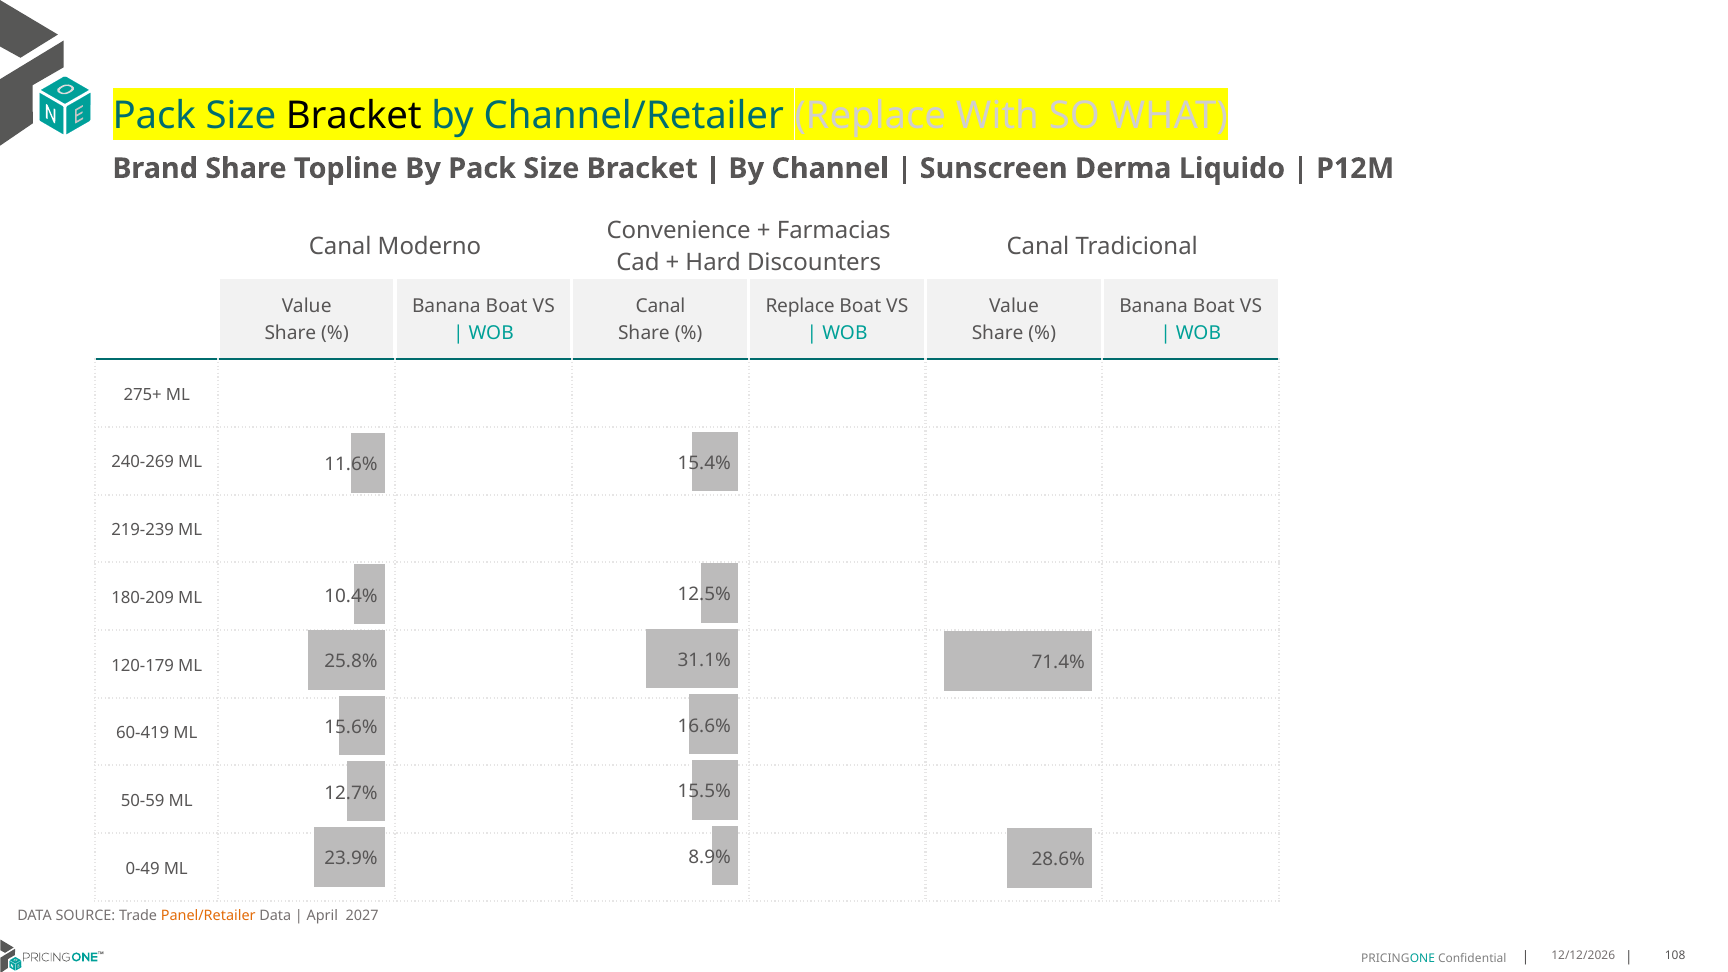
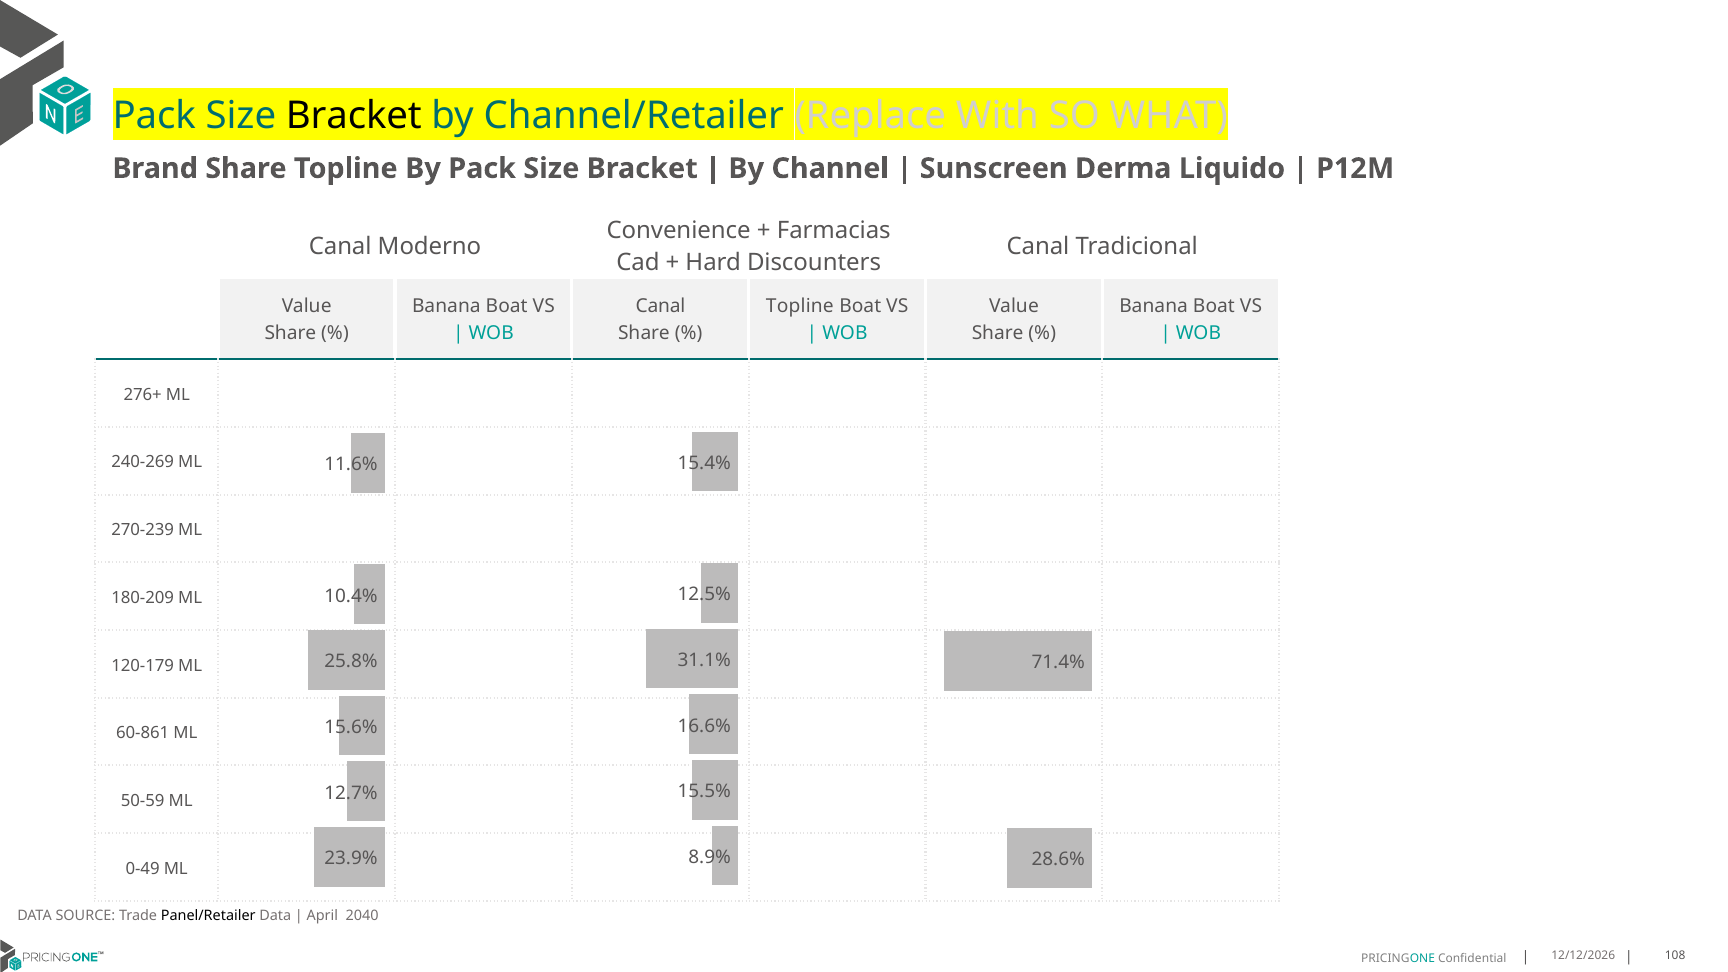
Replace: Replace -> Topline (800, 306)
275+: 275+ -> 276+ (143, 395)
219-239: 219-239 -> 270-239 (143, 530)
60-419: 60-419 -> 60-861 (143, 733)
Panel/Retailer colour: orange -> black (208, 916)
2027: 2027 -> 2040 (362, 916)
